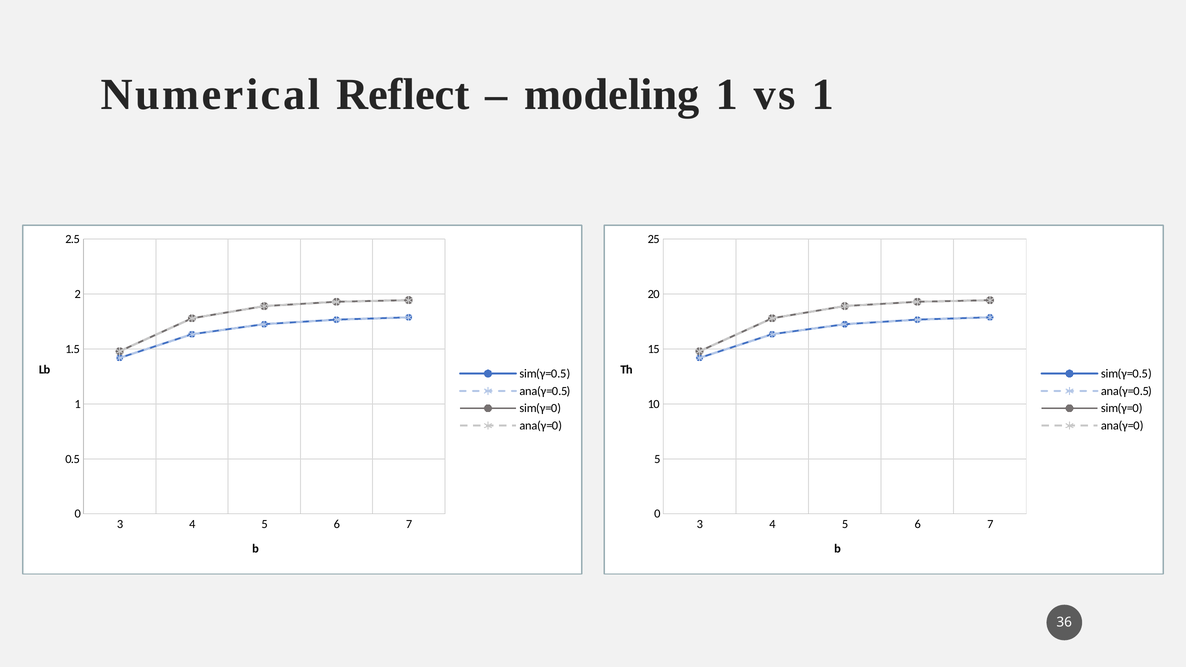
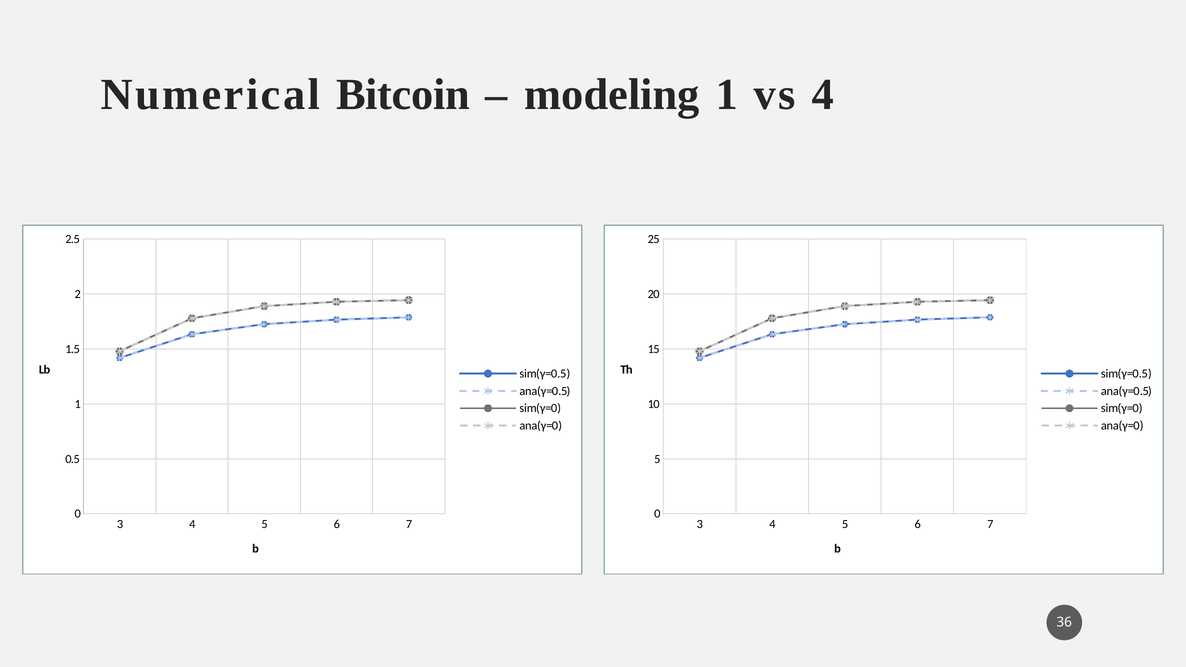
Reflect: Reflect -> Bitcoin (403, 94)
vs 1: 1 -> 4 (823, 94)
